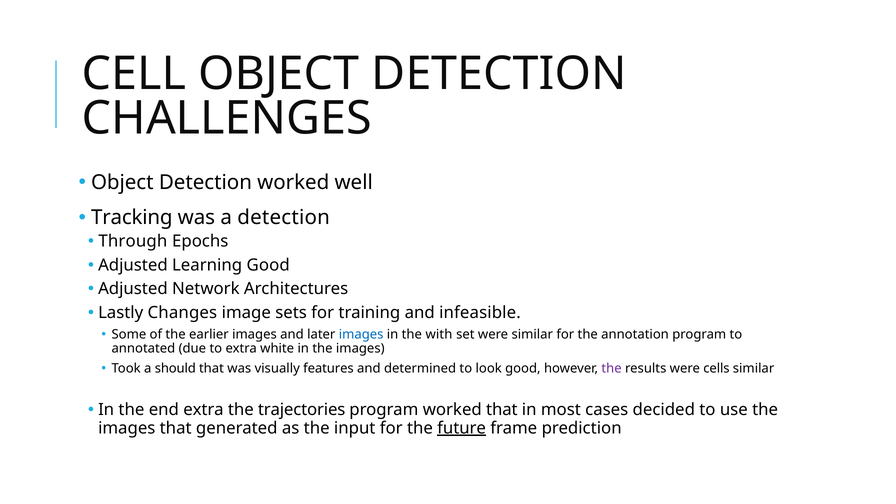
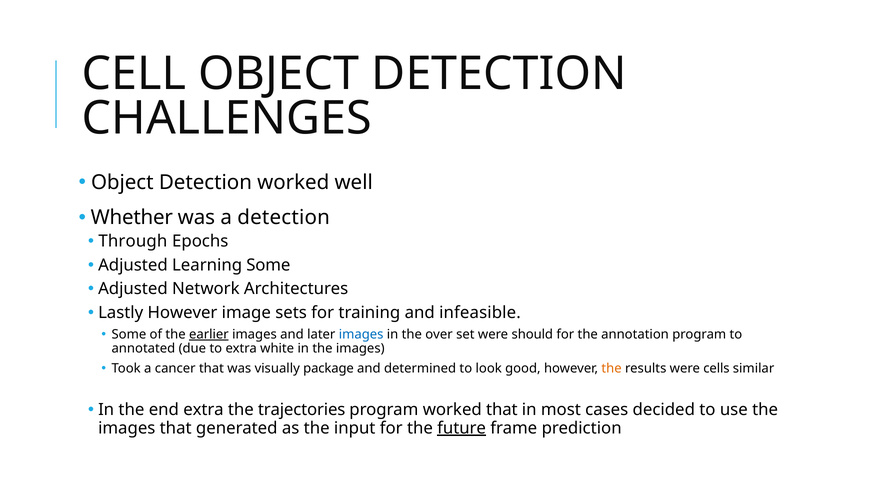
Tracking: Tracking -> Whether (132, 218)
Learning Good: Good -> Some (268, 265)
Lastly Changes: Changes -> However (182, 313)
earlier underline: none -> present (209, 334)
with: with -> over (439, 334)
were similar: similar -> should (532, 334)
should: should -> cancer (175, 368)
features: features -> package (329, 368)
the colour: purple -> orange (612, 368)
